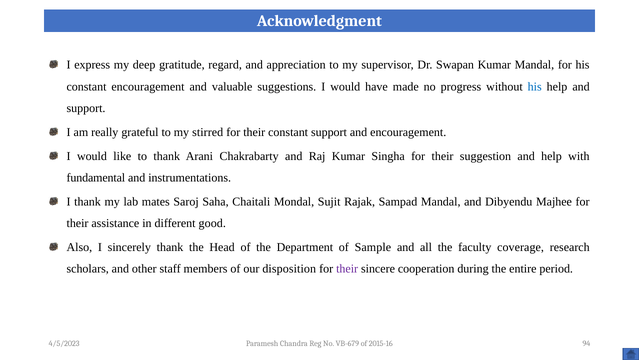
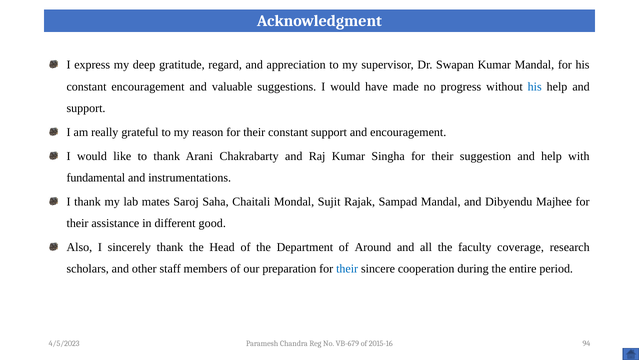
stirred: stirred -> reason (208, 132)
Sample: Sample -> Around (373, 247)
disposition: disposition -> preparation (289, 269)
their colour: purple -> blue (347, 269)
